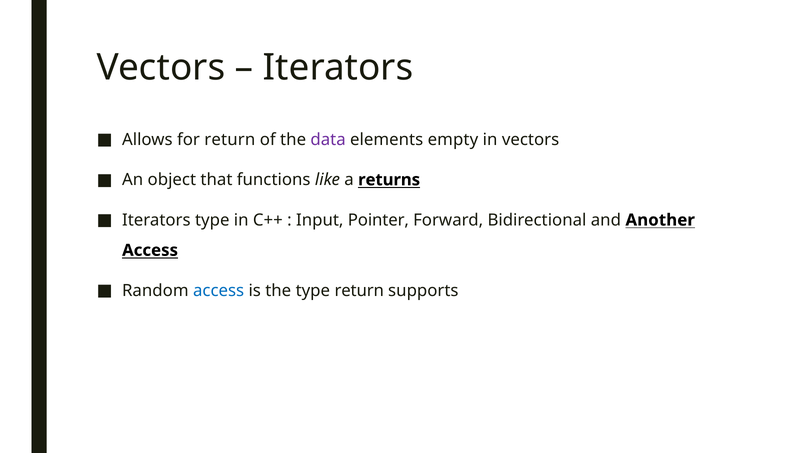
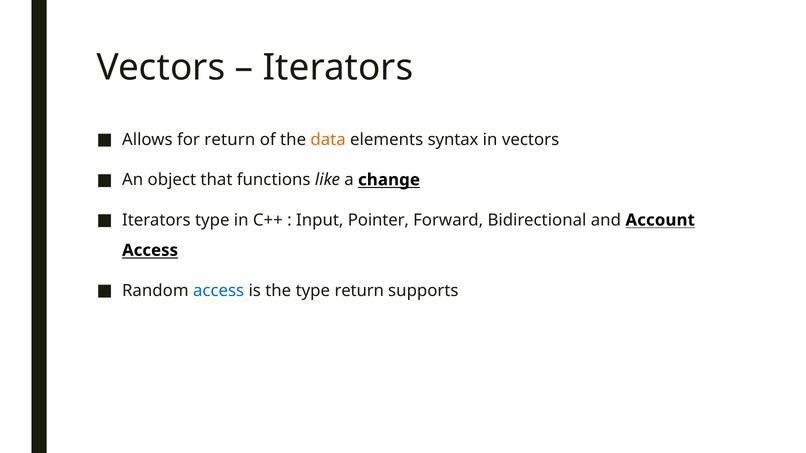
data colour: purple -> orange (328, 140)
empty: empty -> syntax (453, 140)
returns: returns -> change (389, 180)
Another: Another -> Account (660, 220)
